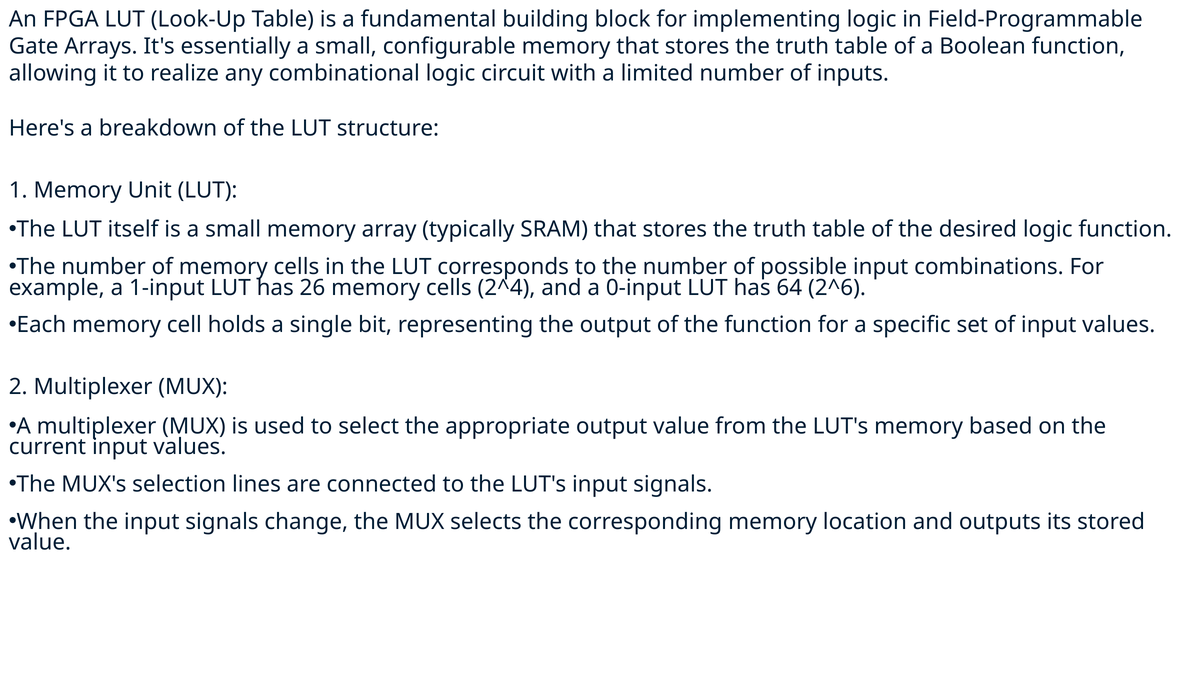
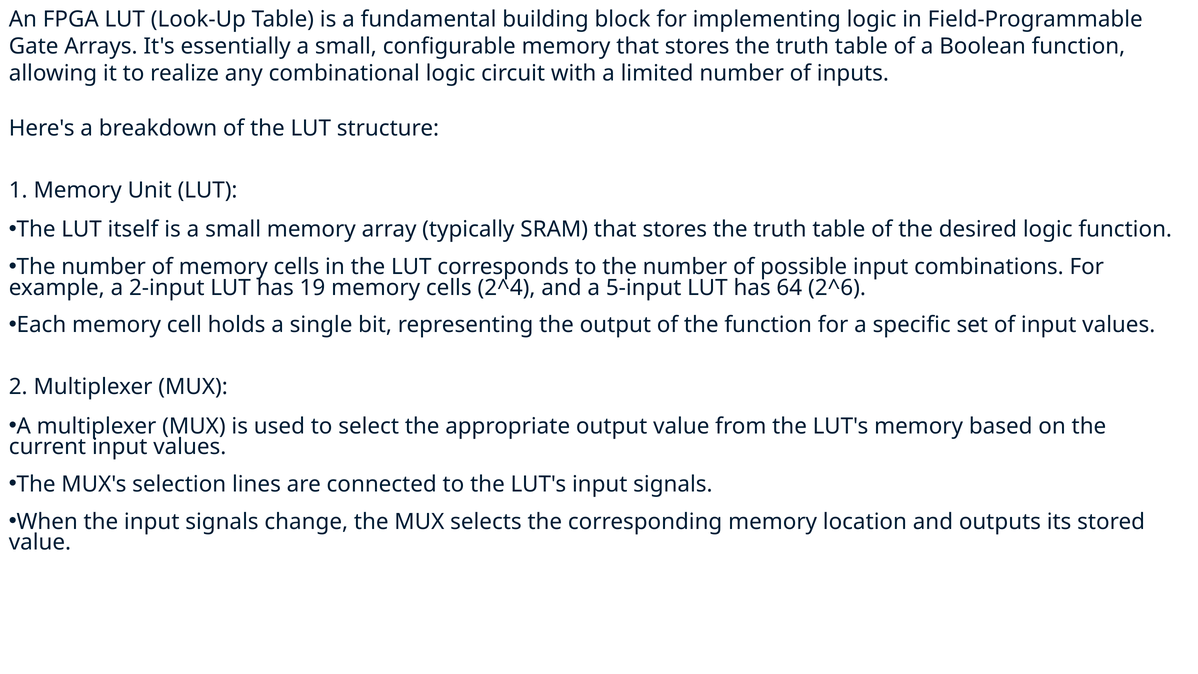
1-input: 1-input -> 2-input (167, 288)
26: 26 -> 19 (312, 288)
0-input: 0-input -> 5-input (644, 288)
